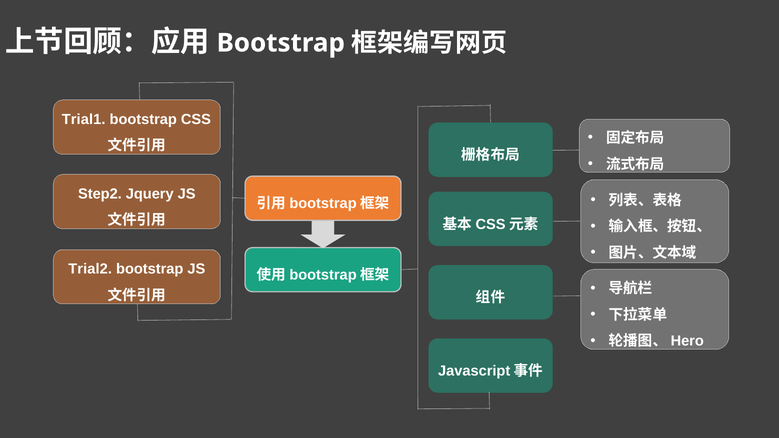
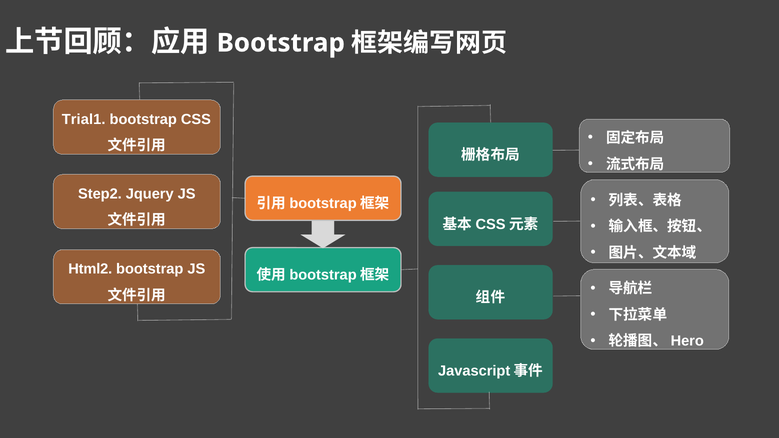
Trial2: Trial2 -> Html2 (90, 269)
